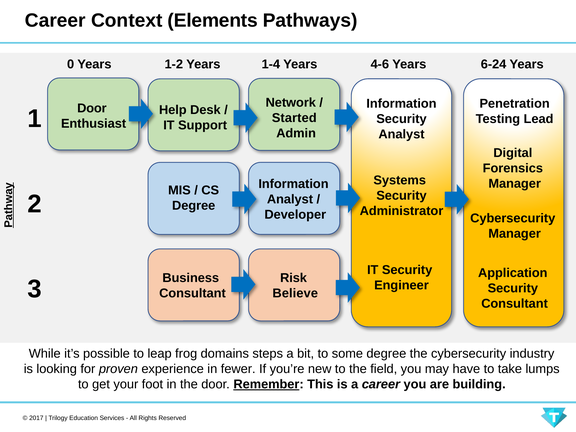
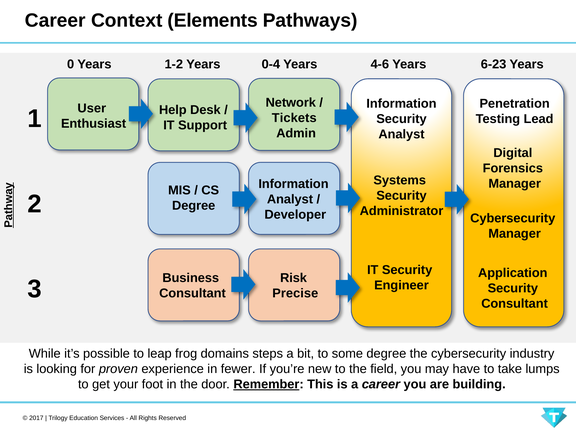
1-4: 1-4 -> 0-4 (271, 64)
6-24: 6-24 -> 6-23 (494, 64)
Door: Door -> User (92, 108)
Started: Started -> Tickets (294, 118)
Believe: Believe -> Precise (295, 293)
